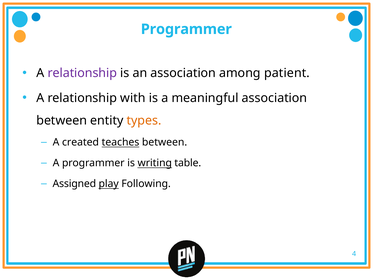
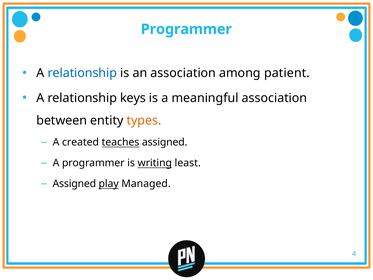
relationship colour: purple -> blue (82, 73)
with: with -> keys (133, 98)
teaches between: between -> assigned (165, 142)
table: table -> least (188, 163)
Following: Following -> Managed (146, 184)
